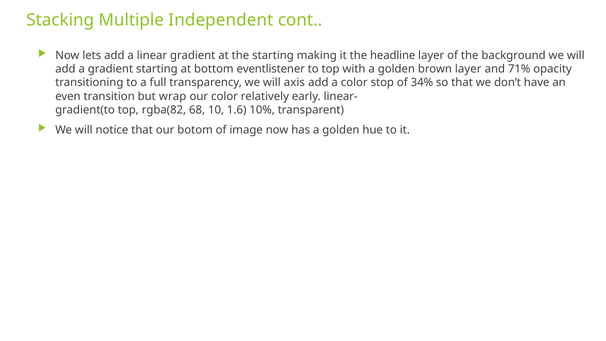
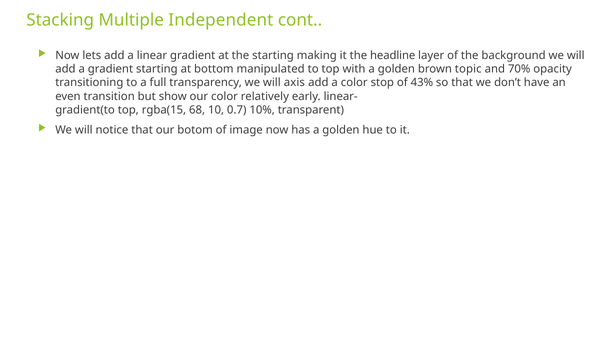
eventlistener: eventlistener -> manipulated (271, 69)
brown layer: layer -> topic (468, 69)
71%: 71% -> 70% (519, 69)
34%: 34% -> 43% (422, 83)
wrap: wrap -> show (173, 96)
rgba(82: rgba(82 -> rgba(15 (164, 110)
1.6: 1.6 -> 0.7 (237, 110)
